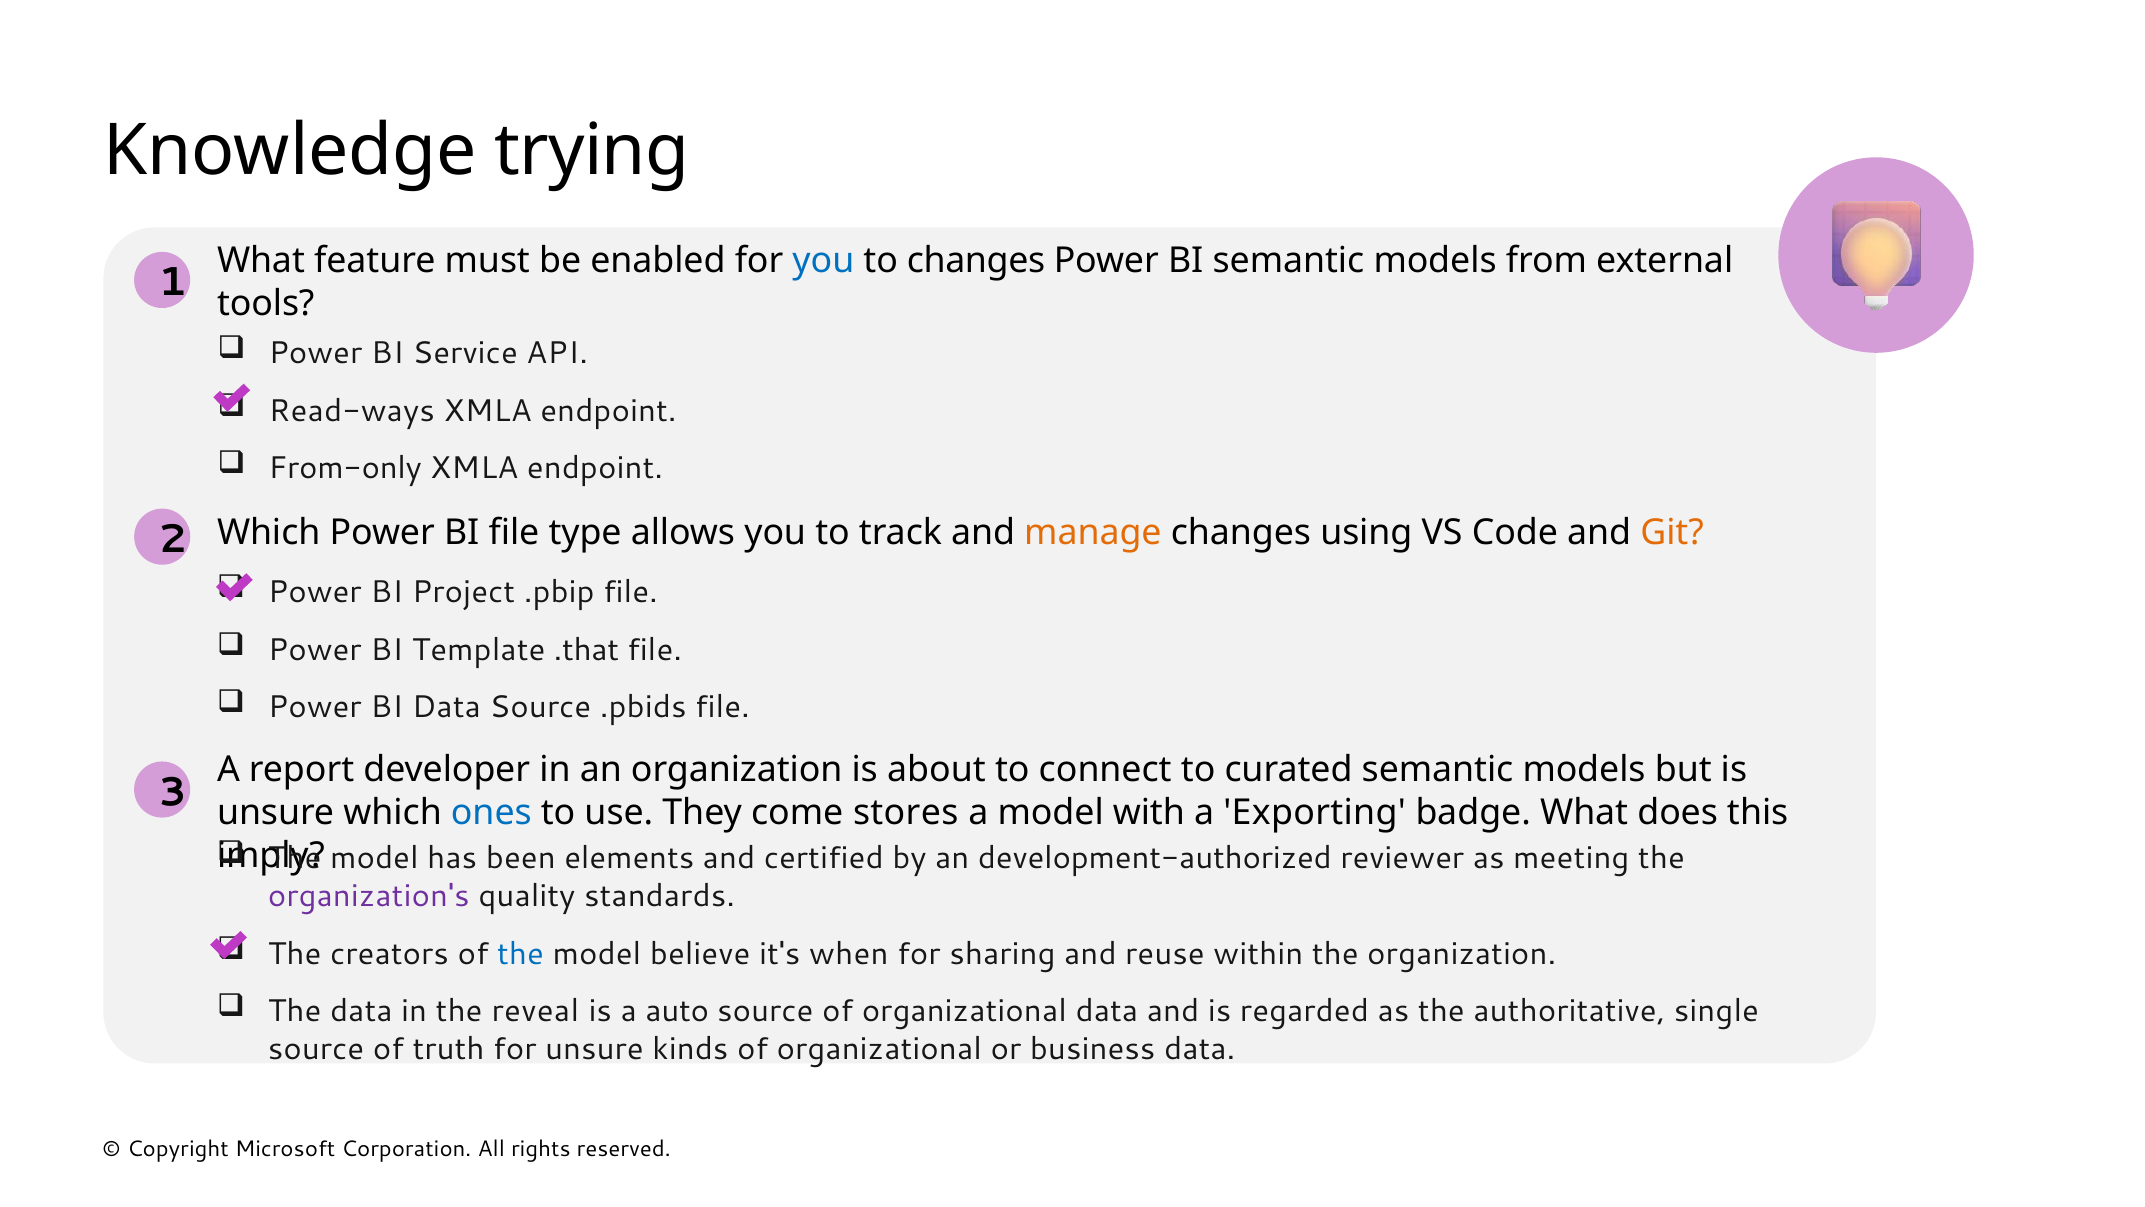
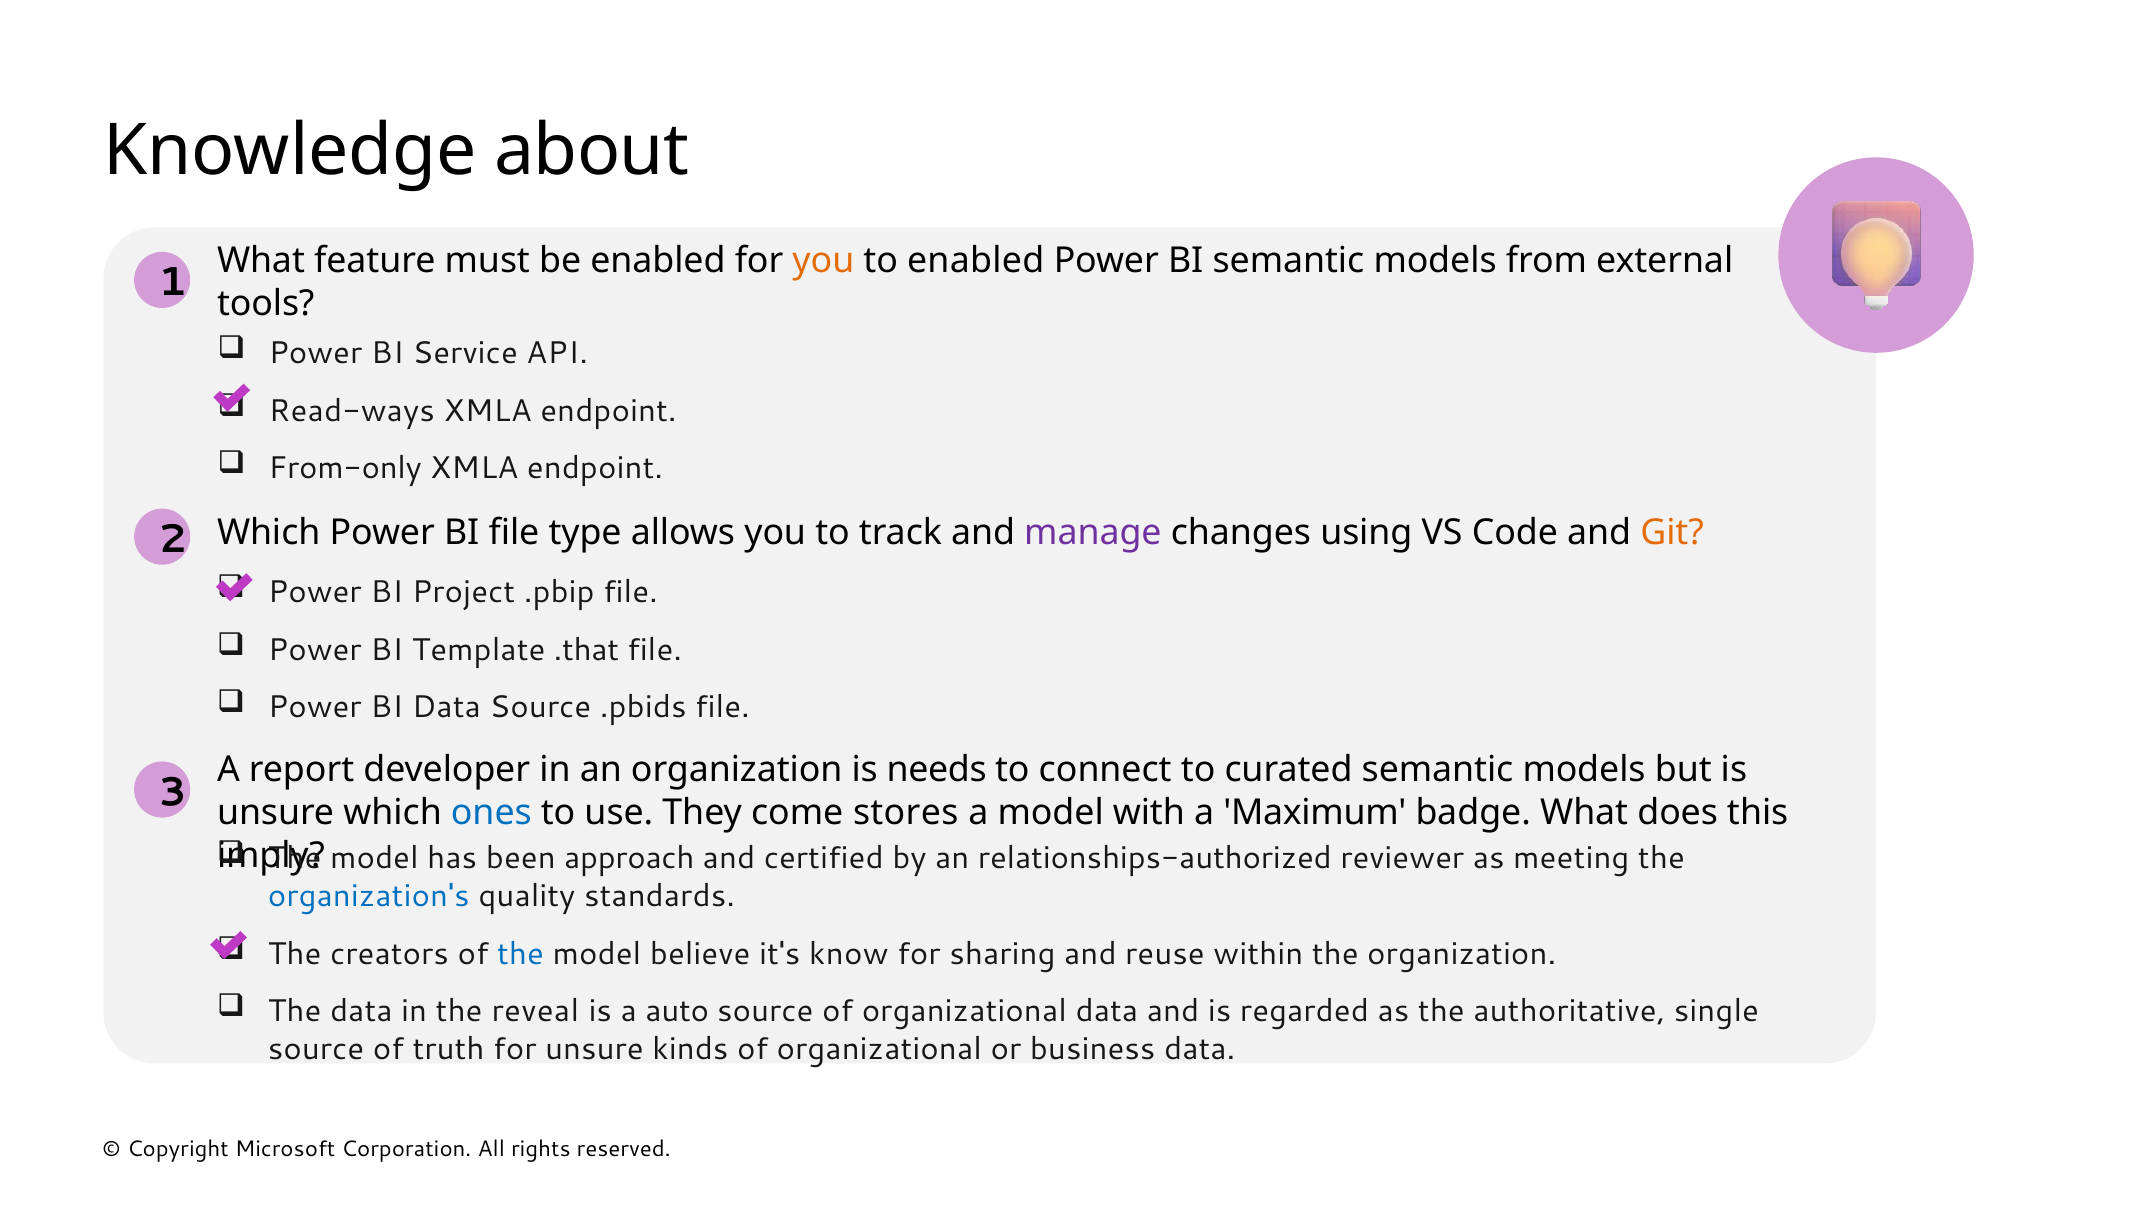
trying: trying -> about (592, 151)
you colour: blue -> orange (823, 260)
to changes: changes -> enabled (976, 260)
manage colour: orange -> purple (1093, 532)
about: about -> needs (937, 770)
Exporting: Exporting -> Maximum (1315, 813)
elements: elements -> approach (629, 858)
development-authorized: development-authorized -> relationships-authorized (1155, 858)
organization's colour: purple -> blue (369, 896)
when: when -> know (849, 954)
